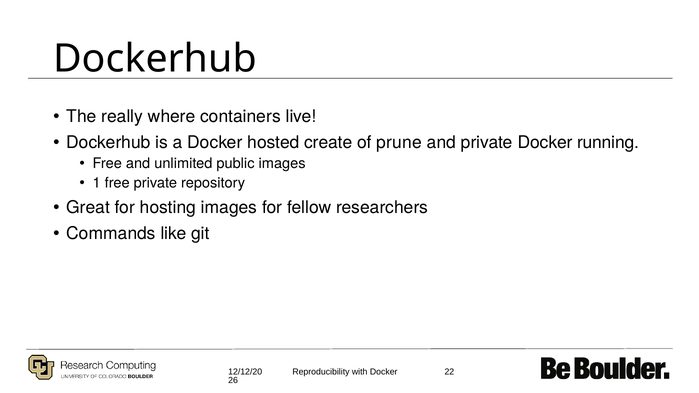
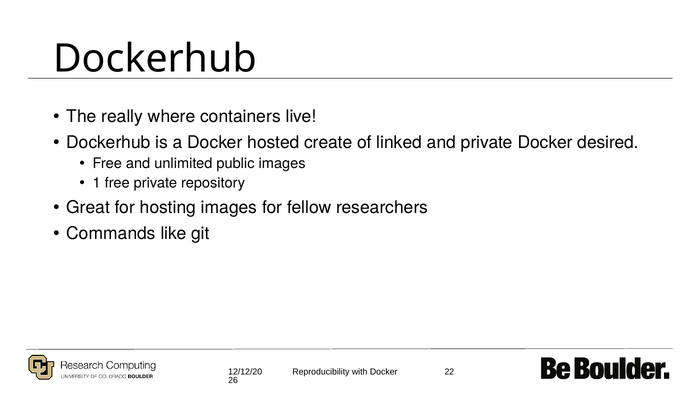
prune: prune -> linked (399, 143)
running: running -> desired (608, 143)
